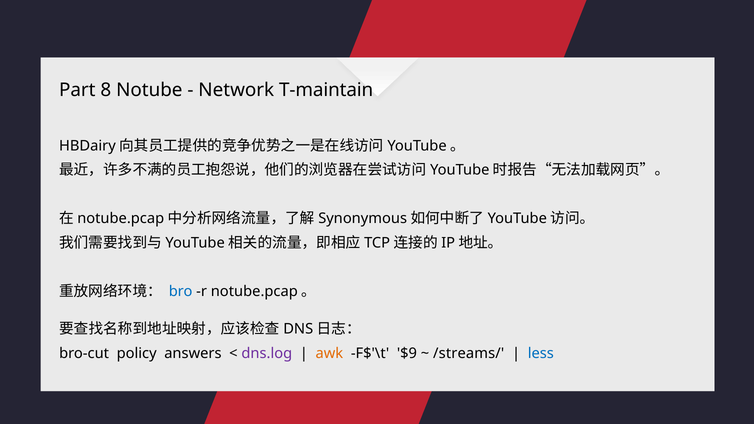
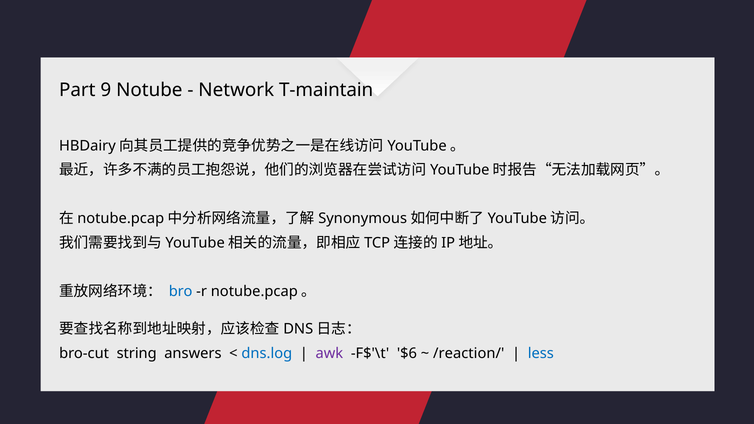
8: 8 -> 9 (106, 90)
policy: policy -> string (137, 353)
dns.log colour: purple -> blue (267, 353)
awk colour: orange -> purple (329, 353)
$9: $9 -> $6 (407, 353)
/streams/: /streams/ -> /reaction/ (469, 353)
